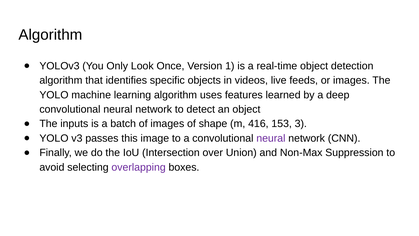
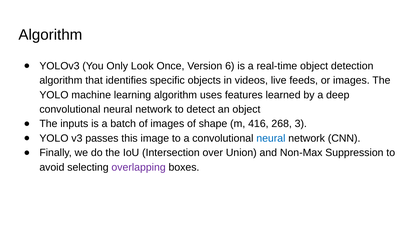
1: 1 -> 6 (230, 66)
153: 153 -> 268 (282, 124)
neural colour: purple -> blue (271, 138)
